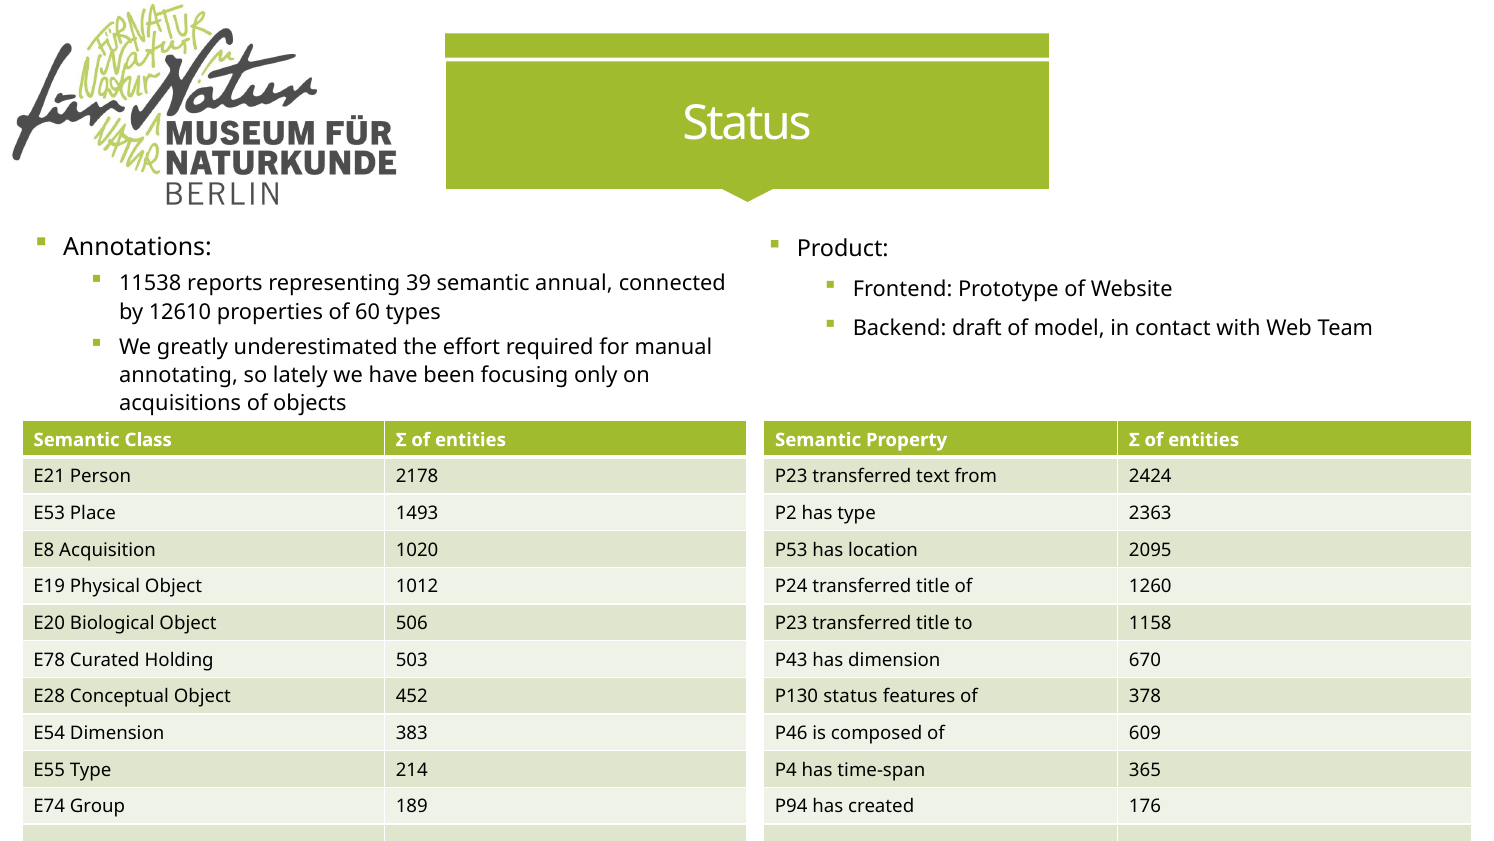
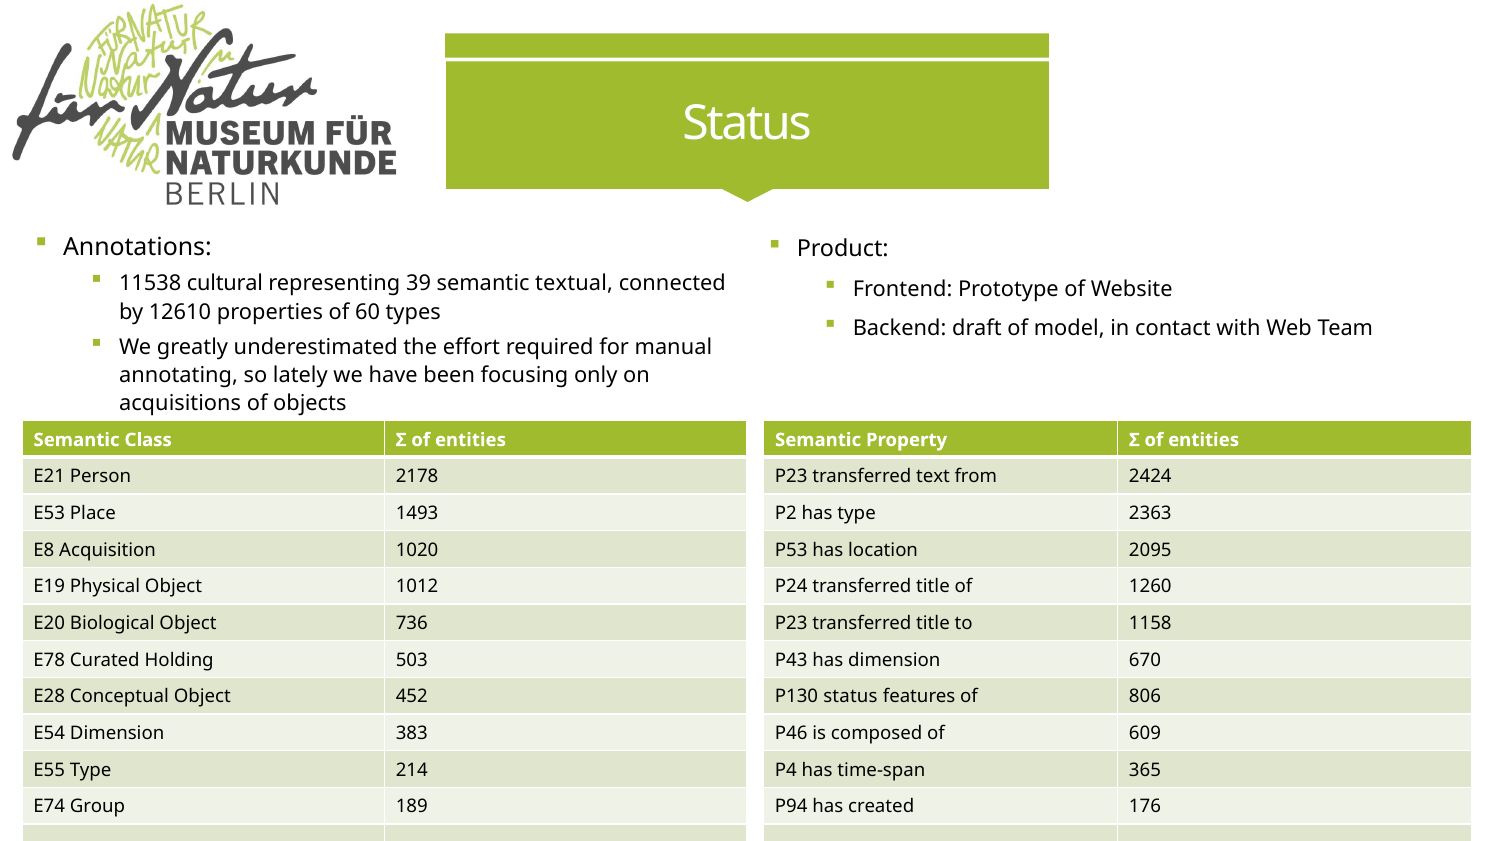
reports: reports -> cultural (225, 284)
annual: annual -> textual (574, 284)
506: 506 -> 736 (412, 623)
378: 378 -> 806 (1145, 696)
